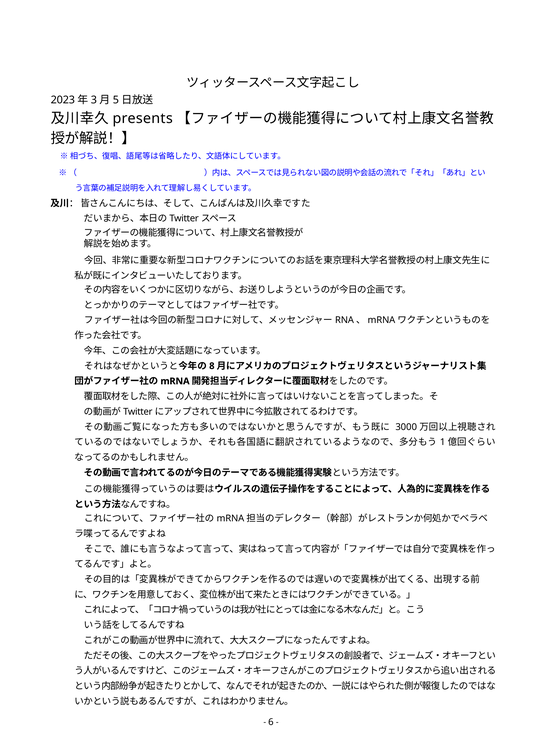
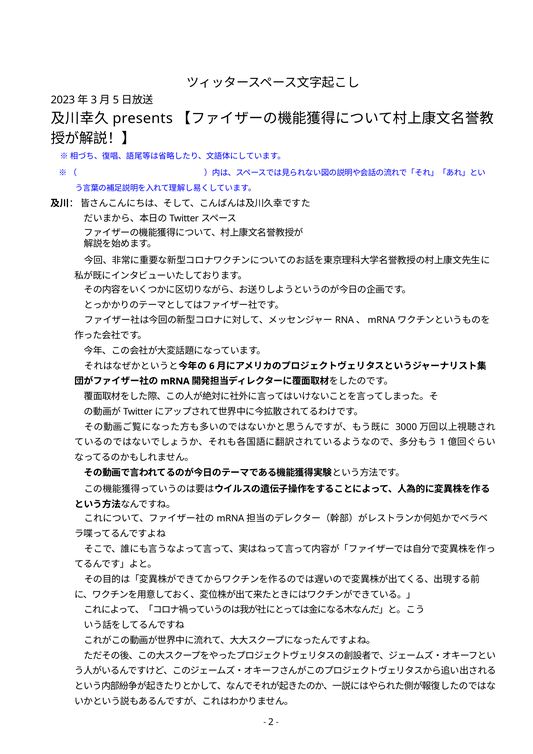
8: 8 -> 6 (212, 366)
6: 6 -> 2 (271, 722)
